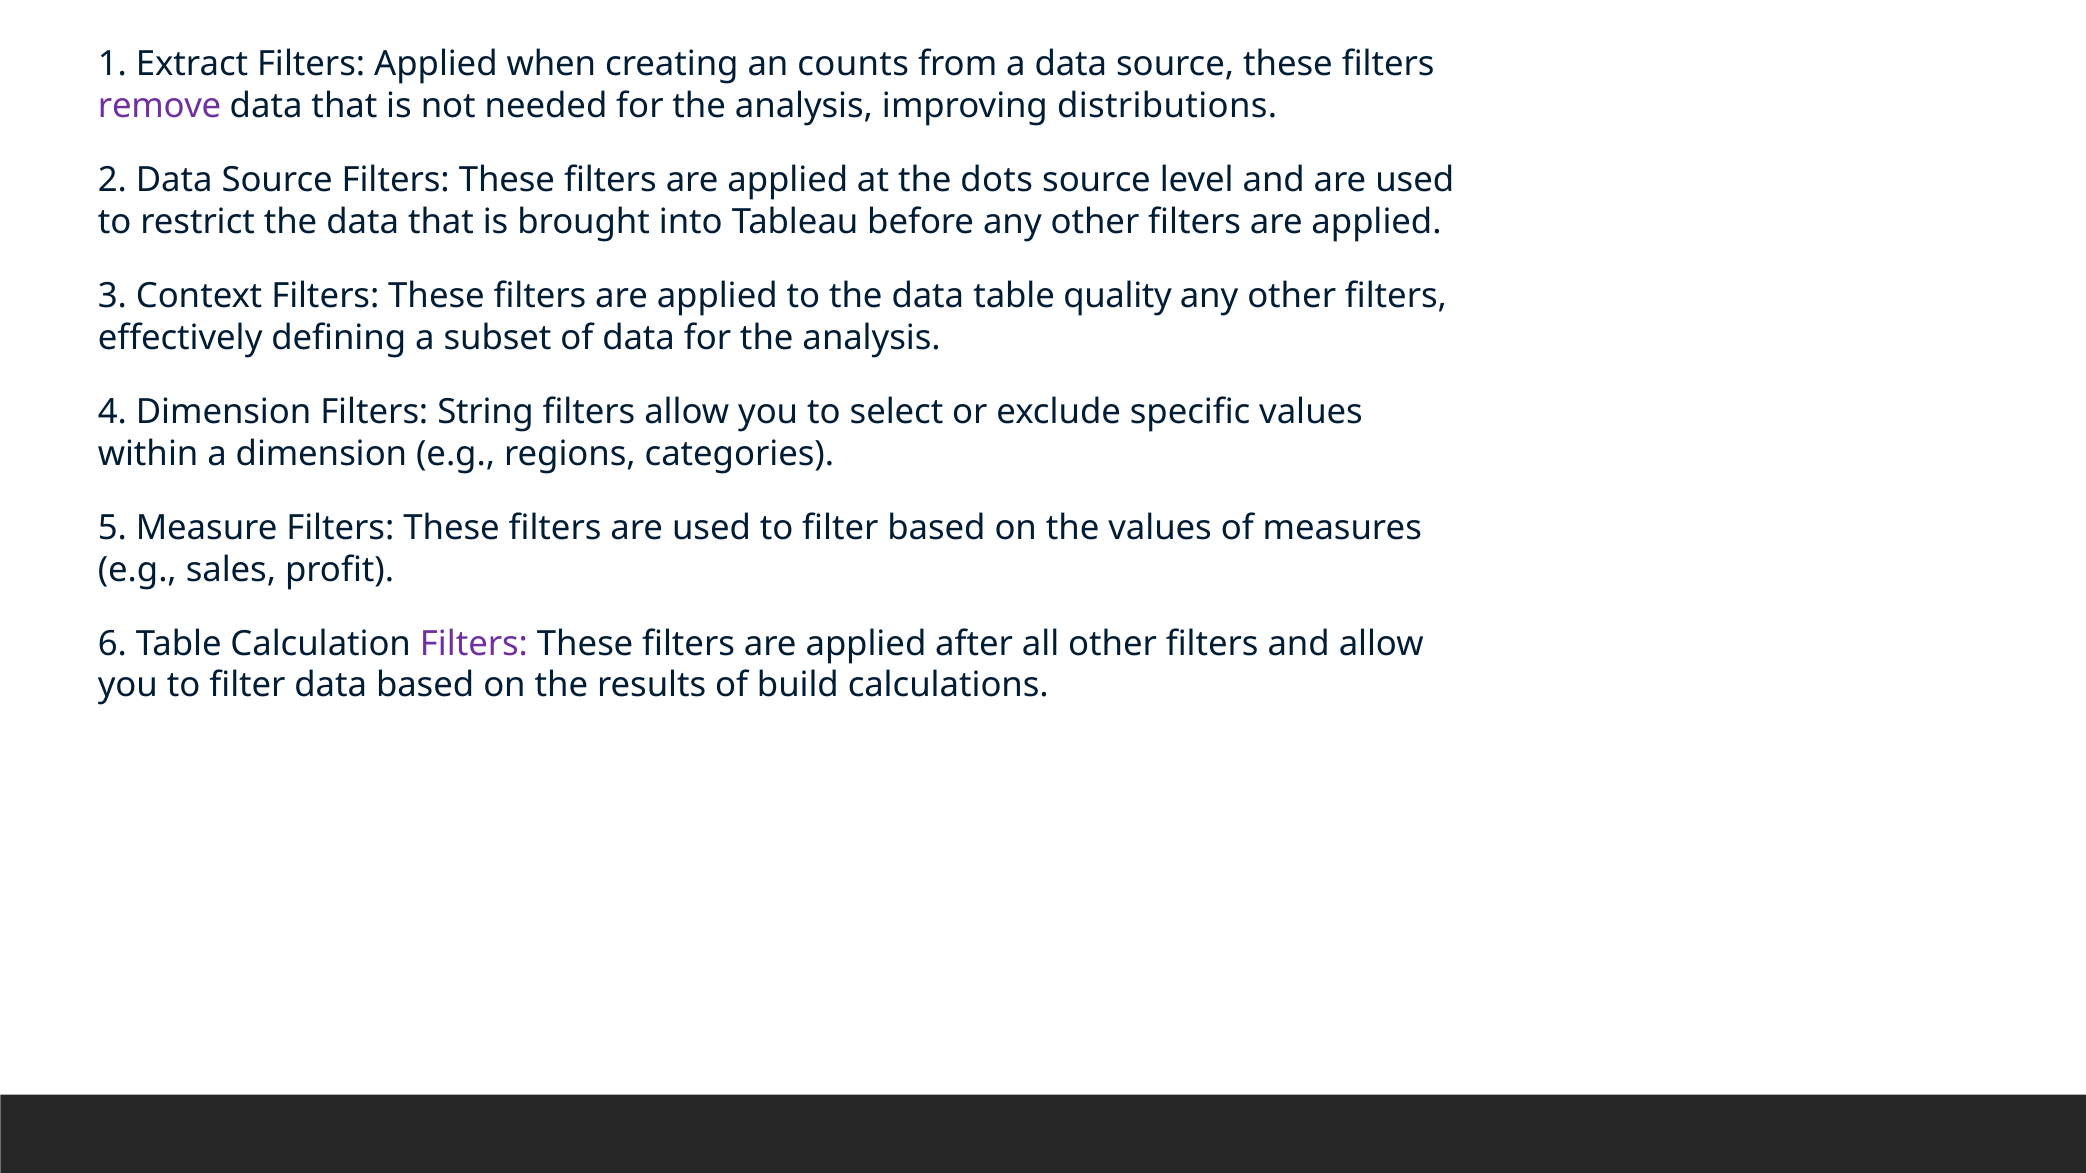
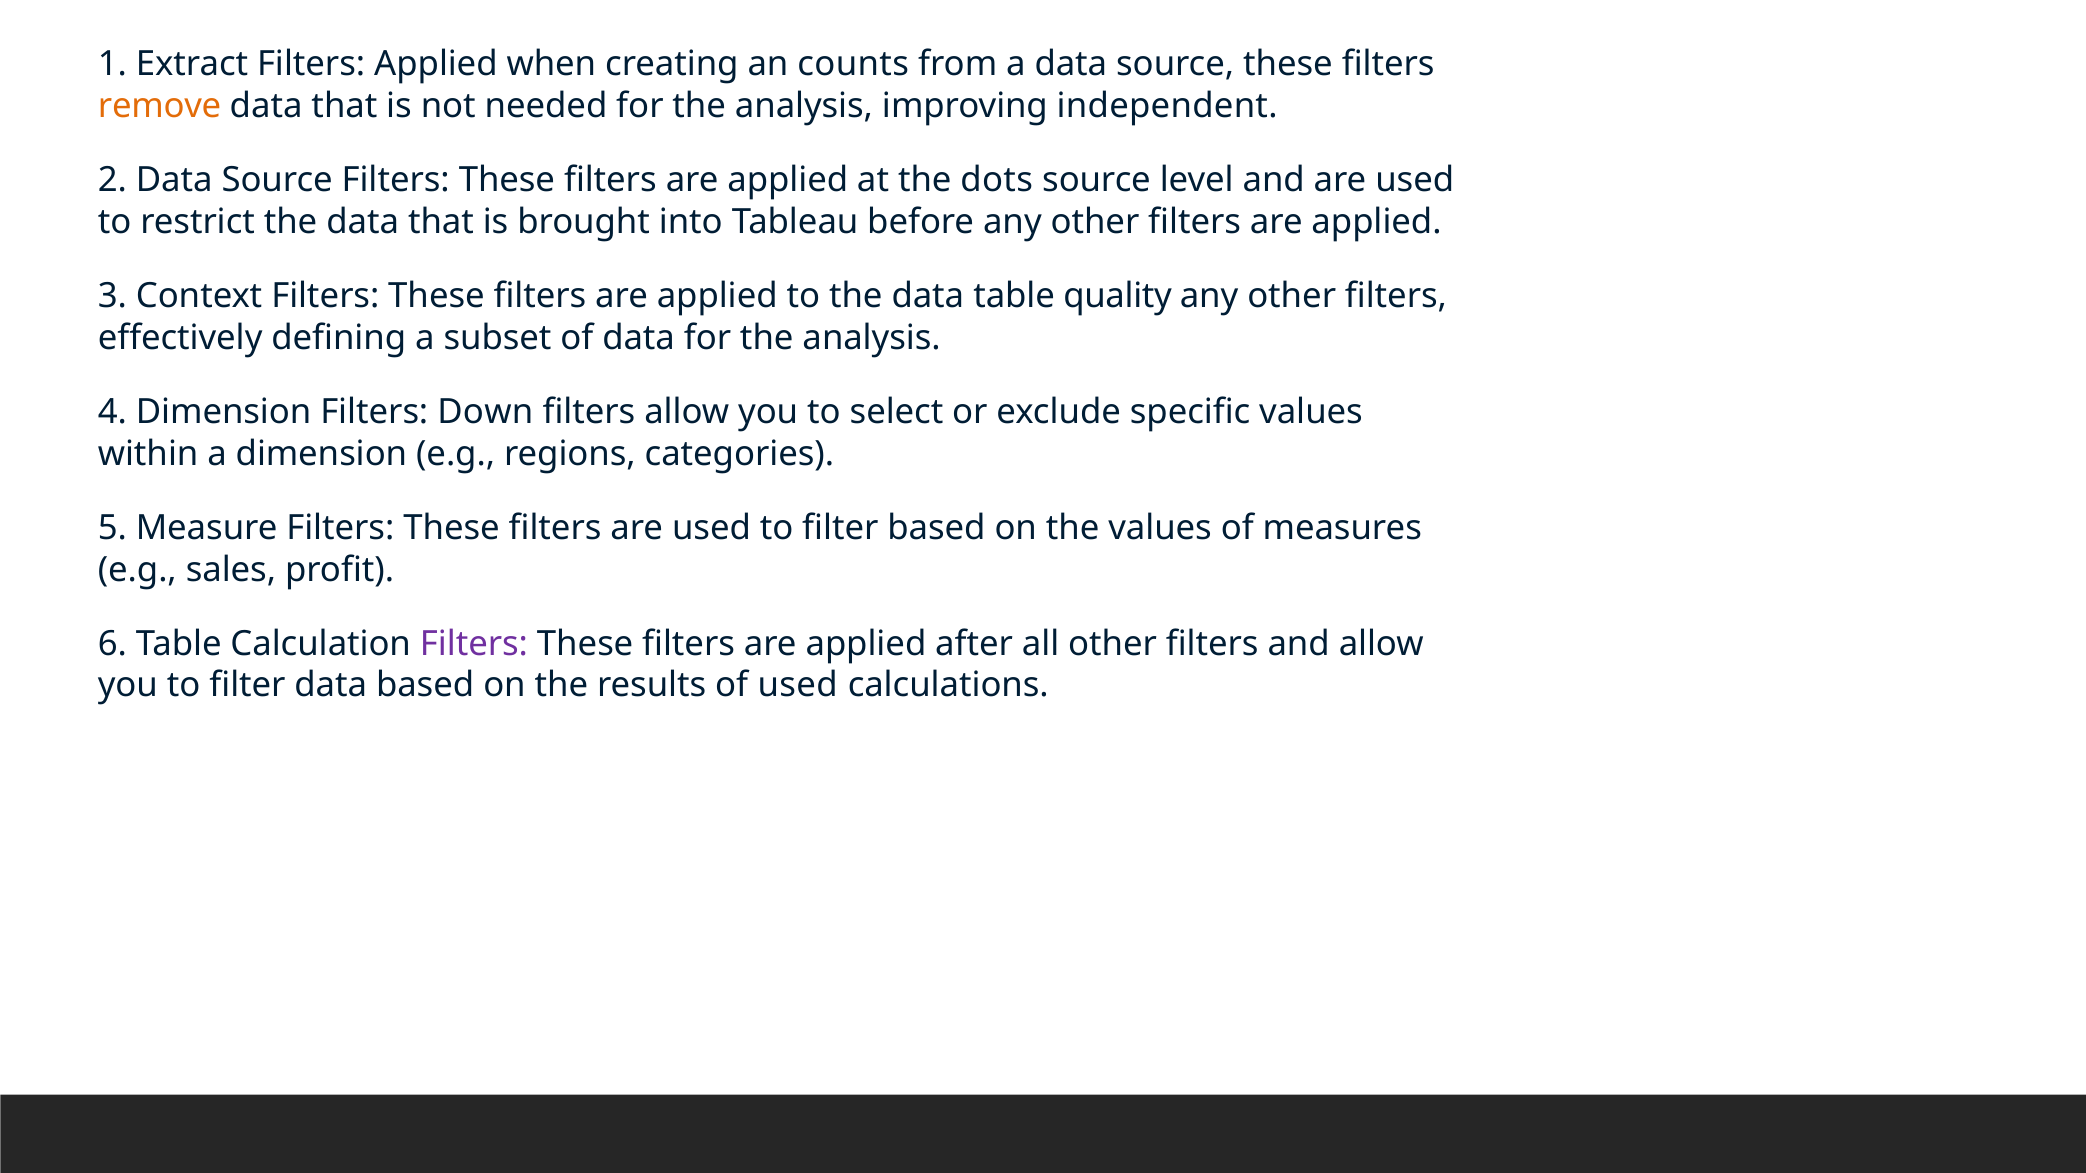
remove colour: purple -> orange (160, 106)
distributions: distributions -> independent (1167, 106)
String: String -> Down (485, 412)
of build: build -> used (798, 686)
